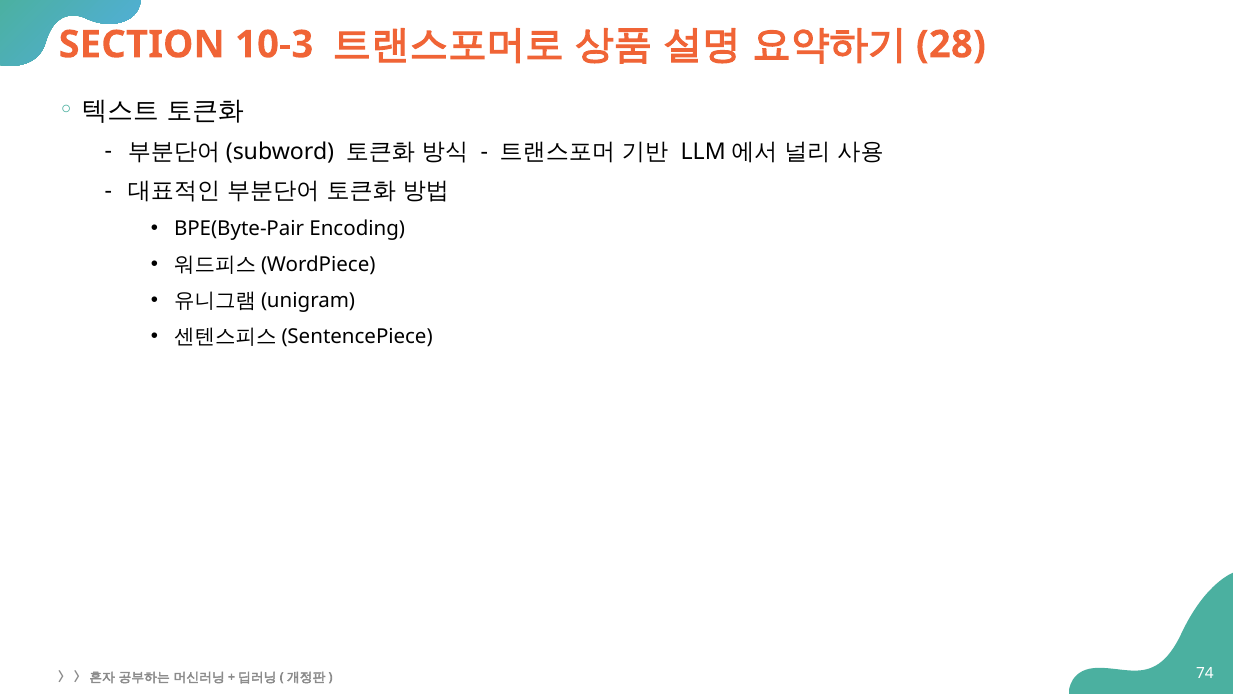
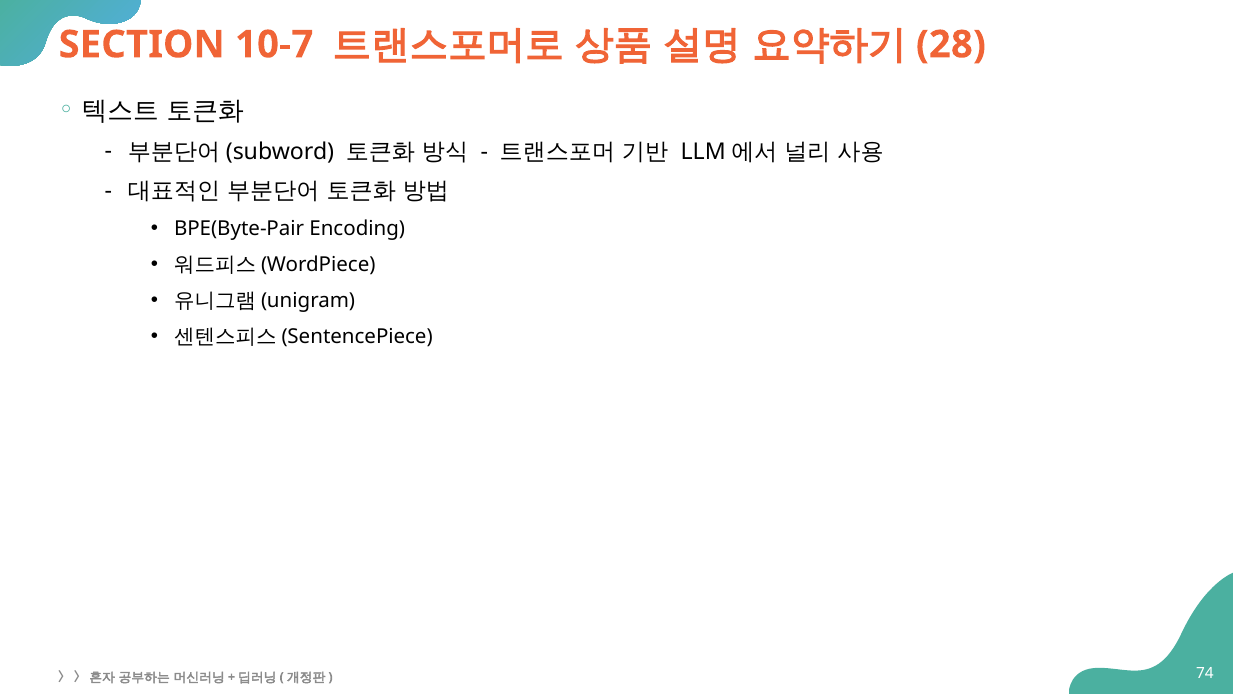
10-3: 10-3 -> 10-7 (274, 45)
